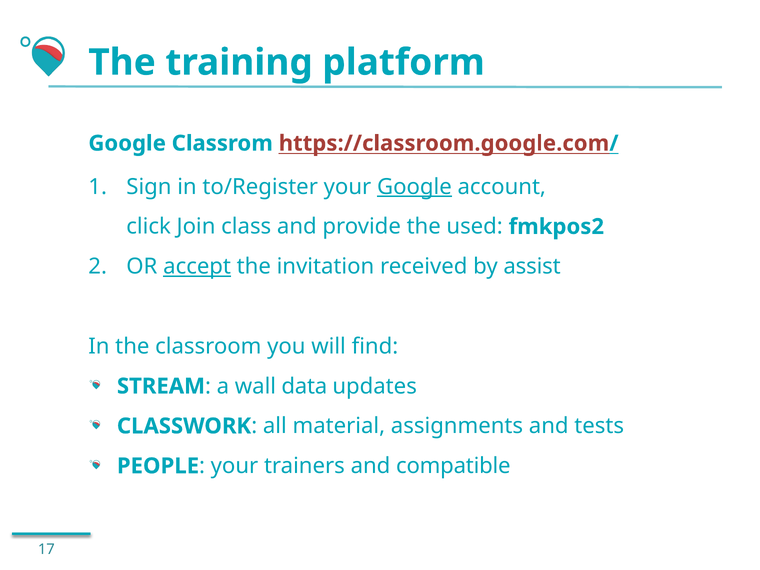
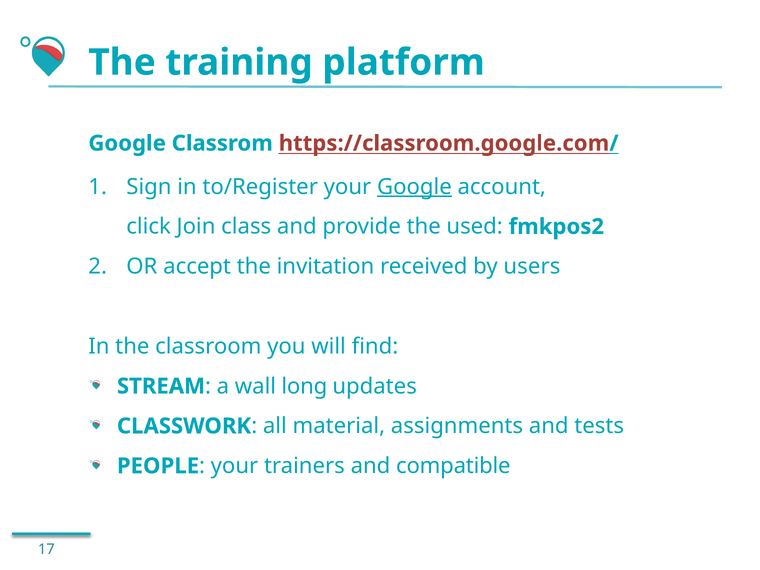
accept underline: present -> none (197, 267)
assist: assist -> users (532, 267)
data: data -> long (304, 386)
